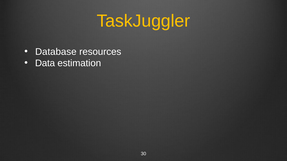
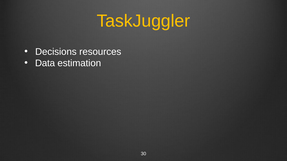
Database: Database -> Decisions (56, 52)
